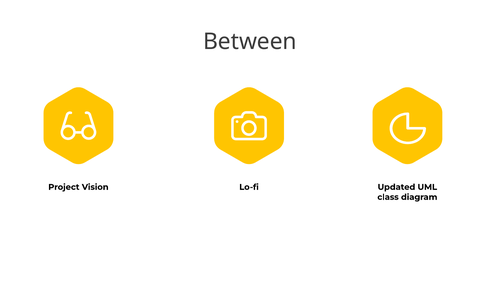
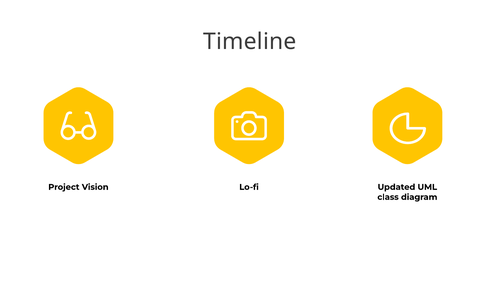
Between: Between -> Timeline (250, 41)
